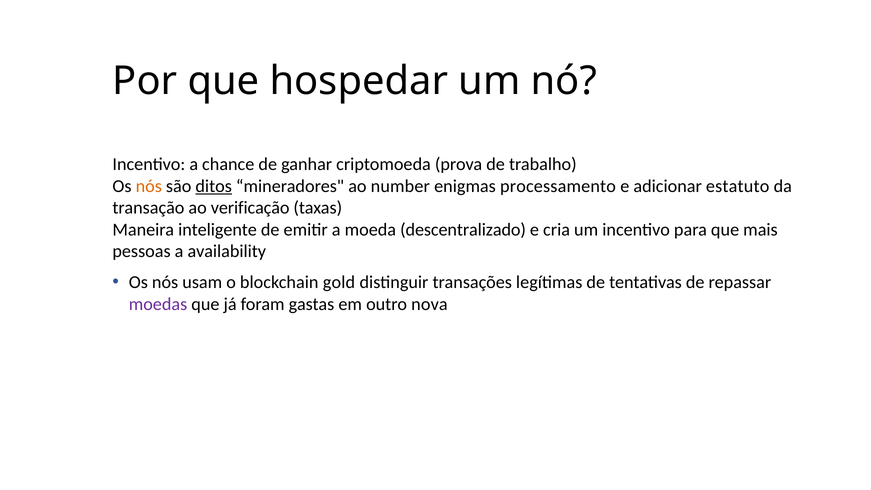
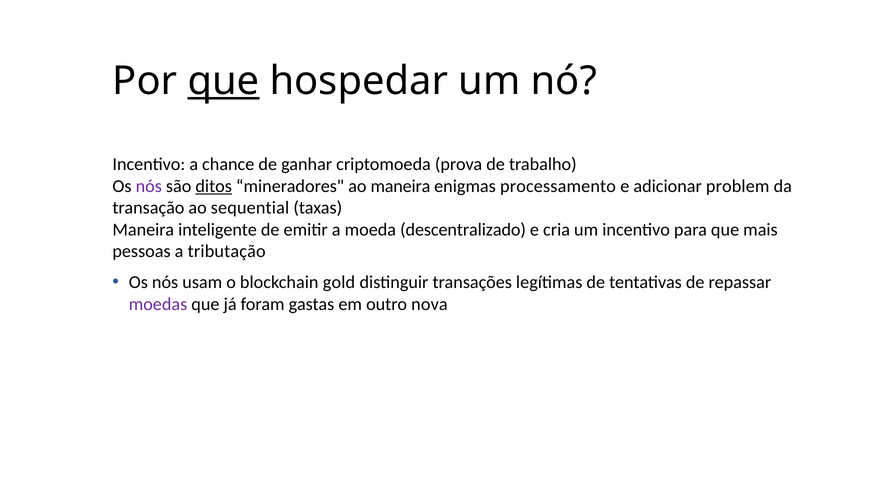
que underline: none -> present (223, 81)
nós colour: orange -> purple (149, 186)
ao number: number -> maneira (400, 186)
estatuto: estatuto -> problem (738, 186)
verificação: verificação -> sequential (250, 208)
availability: availability -> tributação (227, 251)
